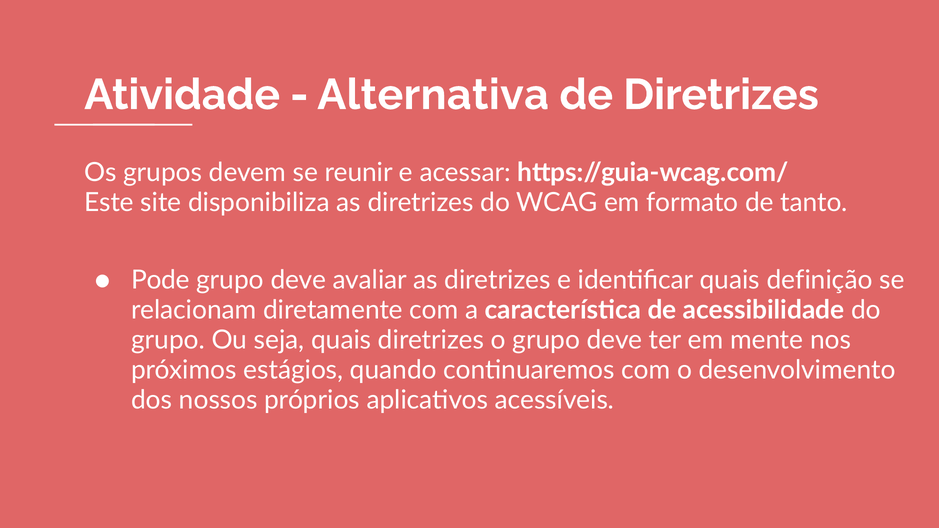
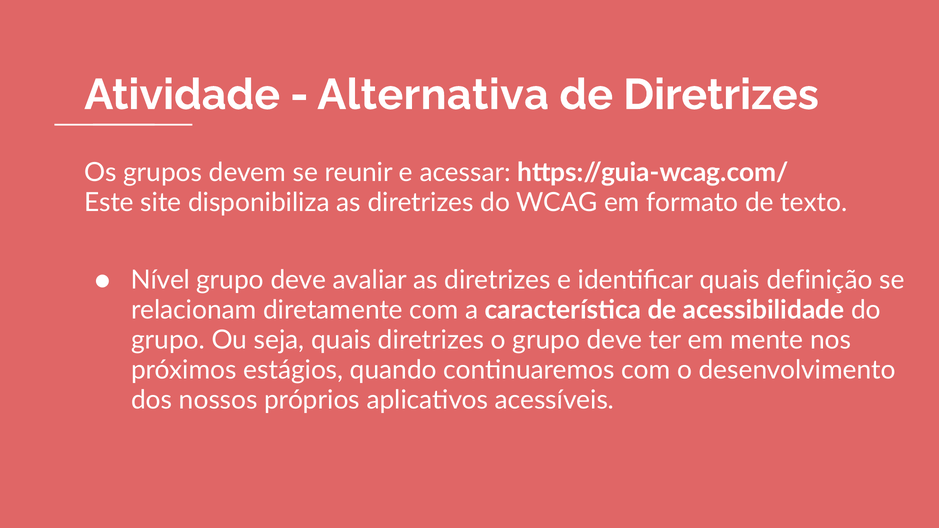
tanto: tanto -> texto (814, 203)
Pode: Pode -> Nível (160, 280)
